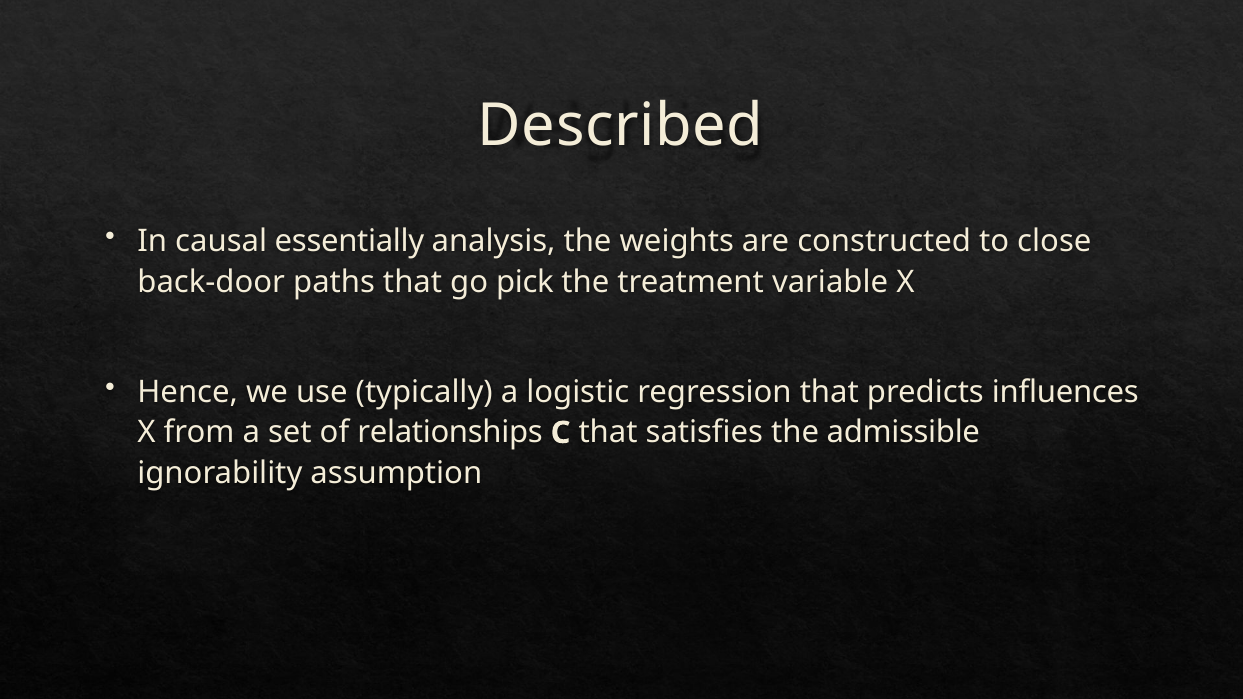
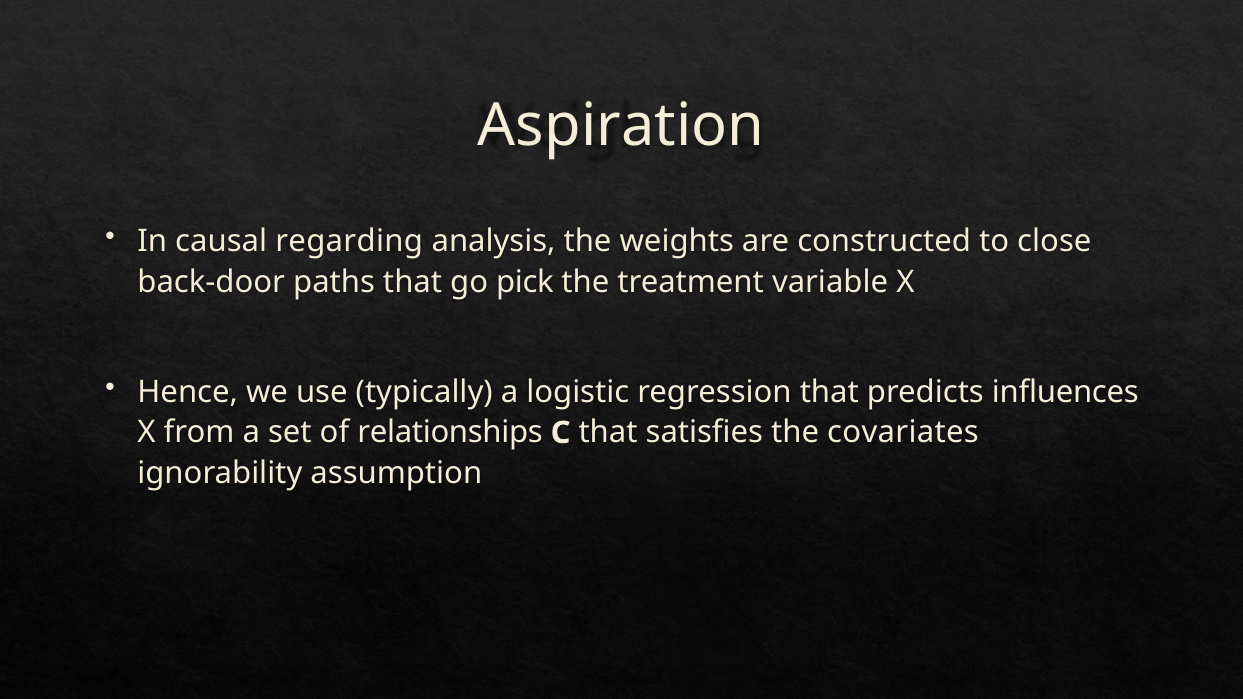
Described: Described -> Aspiration (621, 126)
essentially: essentially -> regarding (349, 241)
admissible: admissible -> covariates (903, 433)
